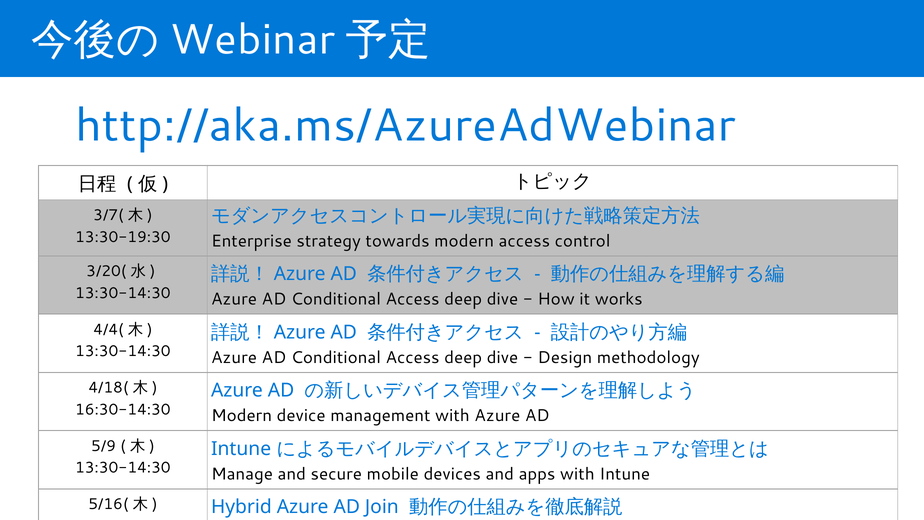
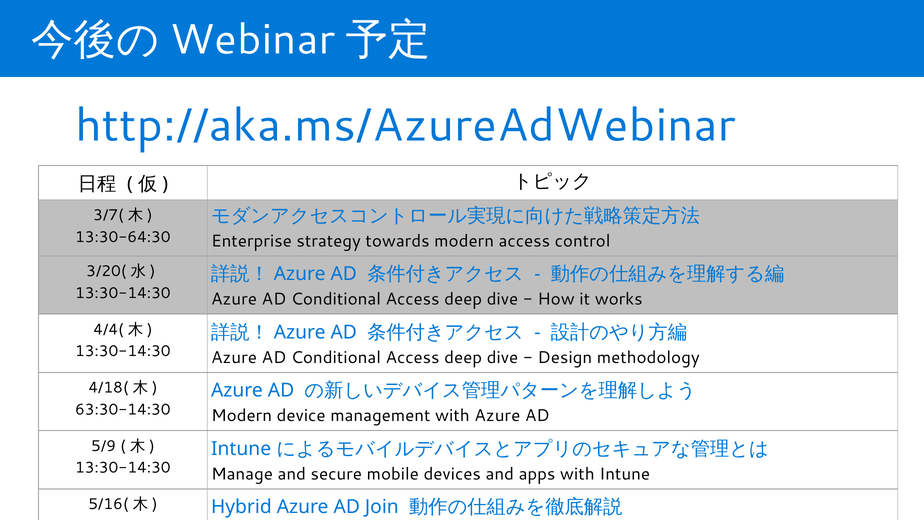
13:30-19:30: 13:30-19:30 -> 13:30-64:30 (123, 237)
16:30-14:30: 16:30-14:30 -> 63:30-14:30 (123, 409)
